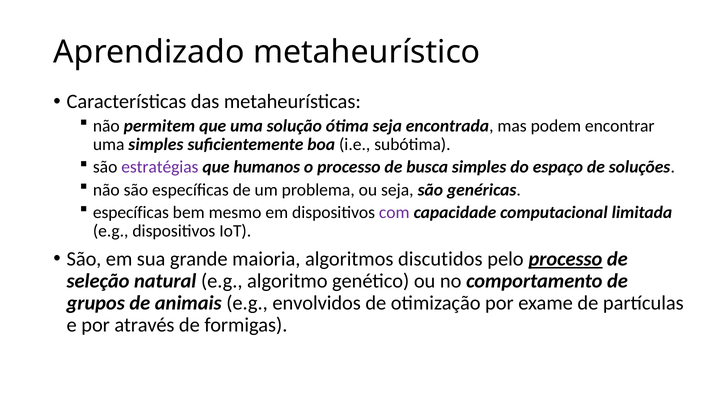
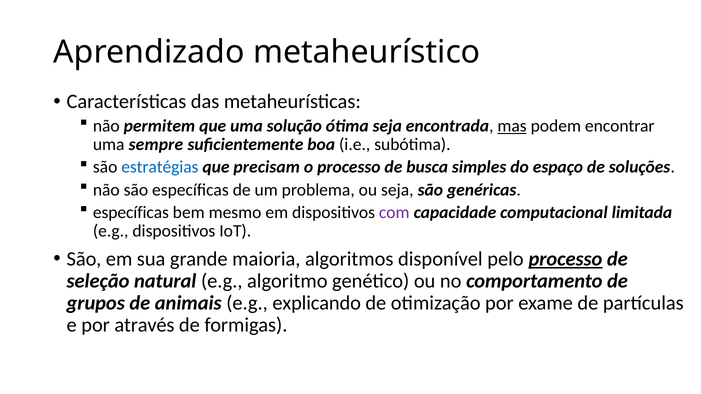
mas underline: none -> present (512, 126)
uma simples: simples -> sempre (156, 145)
estratégias colour: purple -> blue (160, 167)
humanos: humanos -> precisam (267, 167)
discutidos: discutidos -> disponível (440, 259)
envolvidos: envolvidos -> explicando (317, 303)
